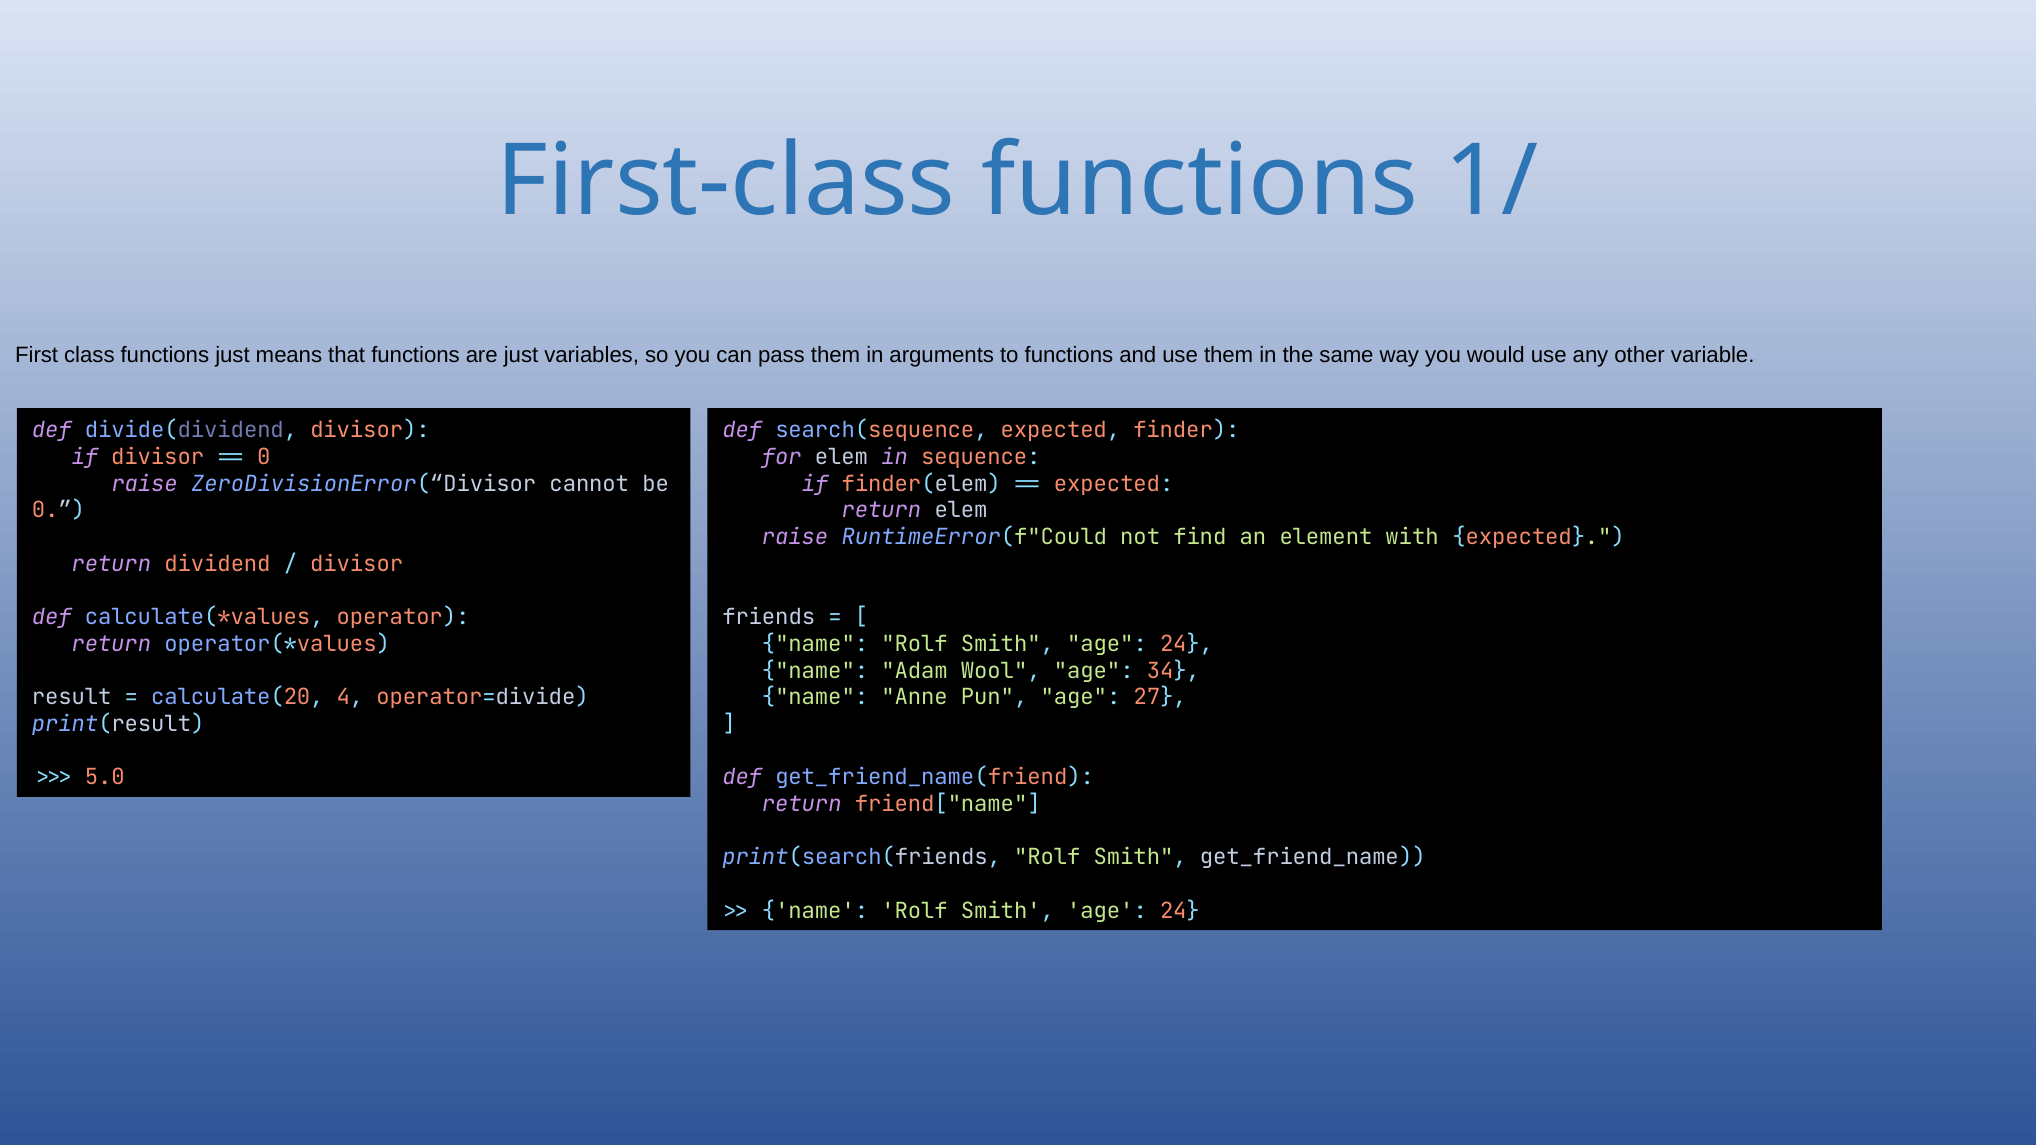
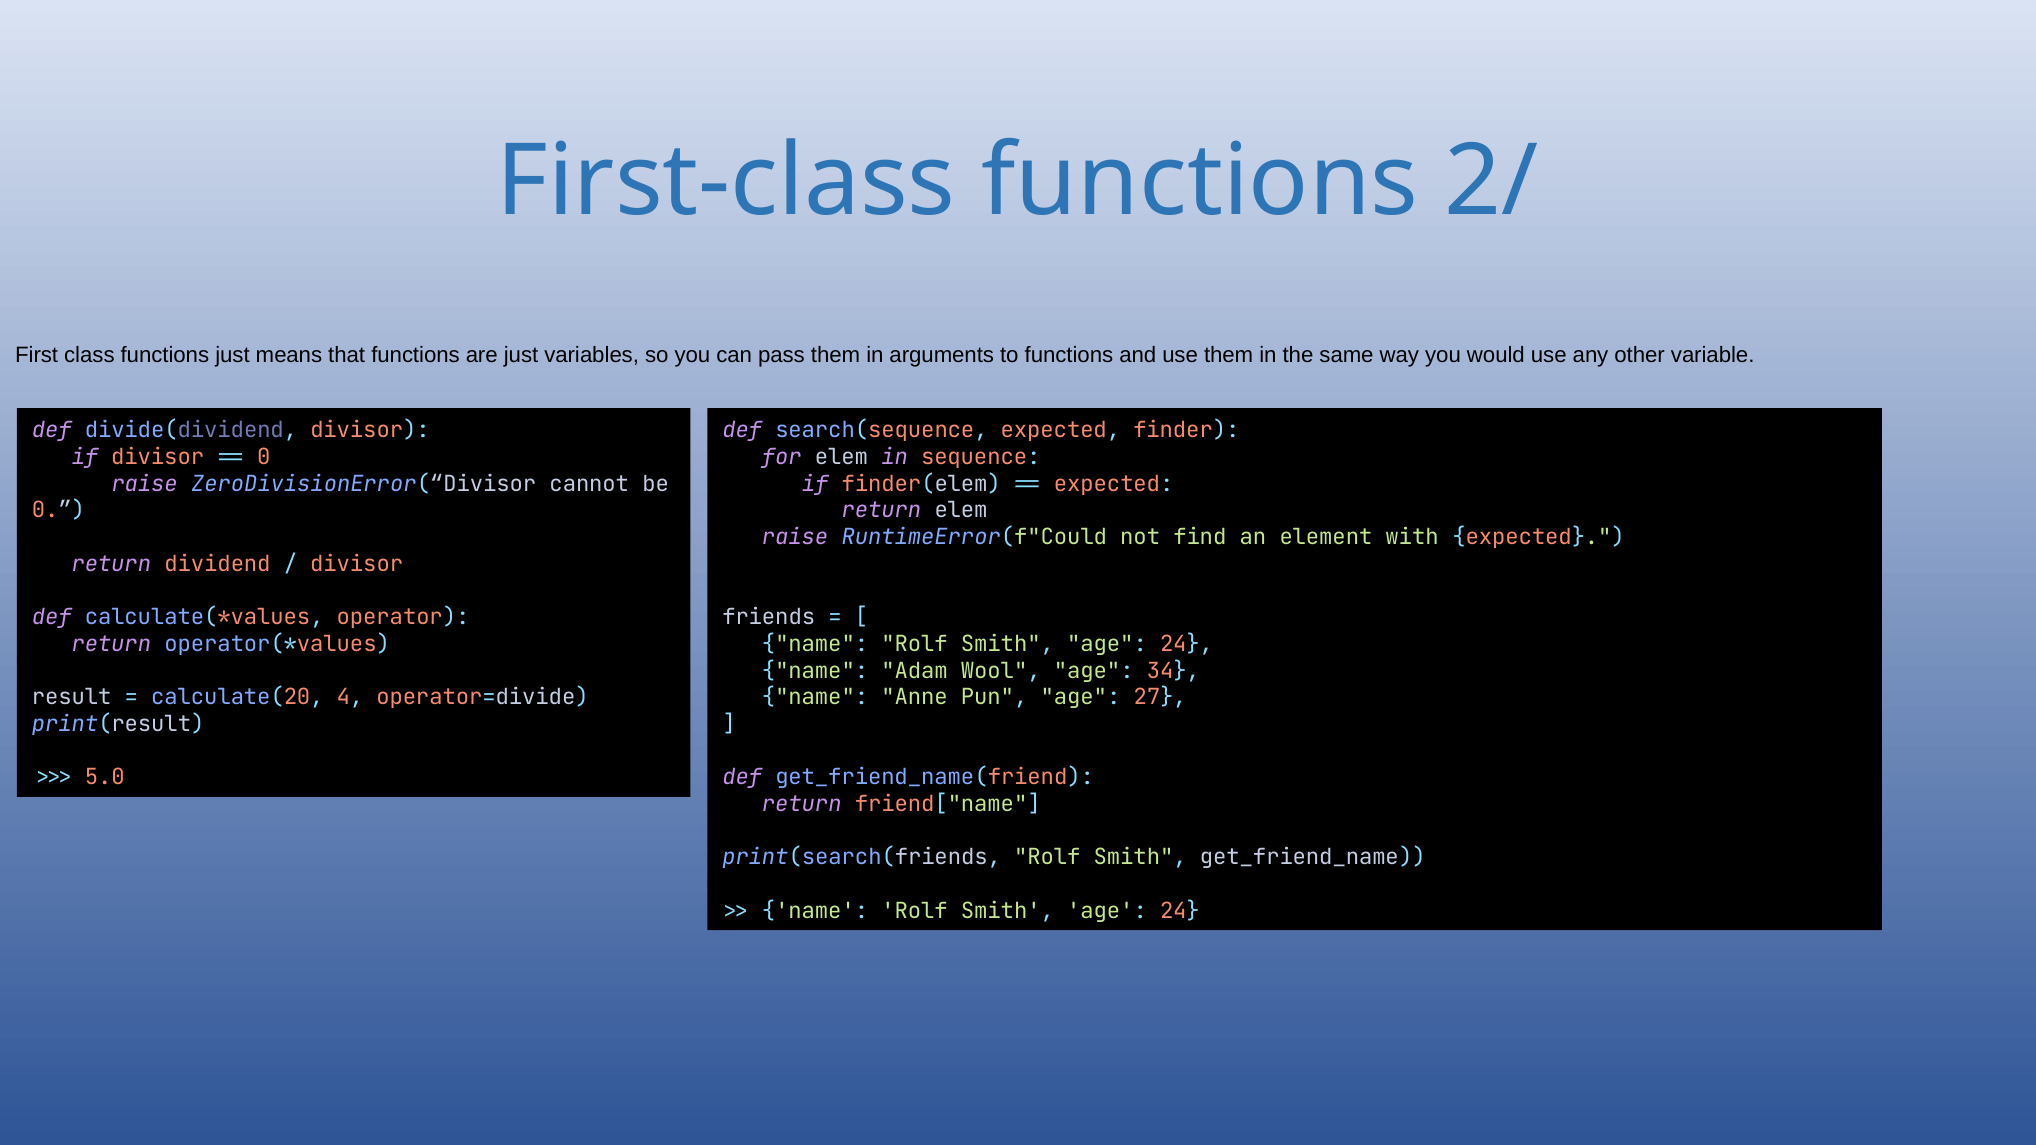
1/: 1/ -> 2/ (1491, 182)
